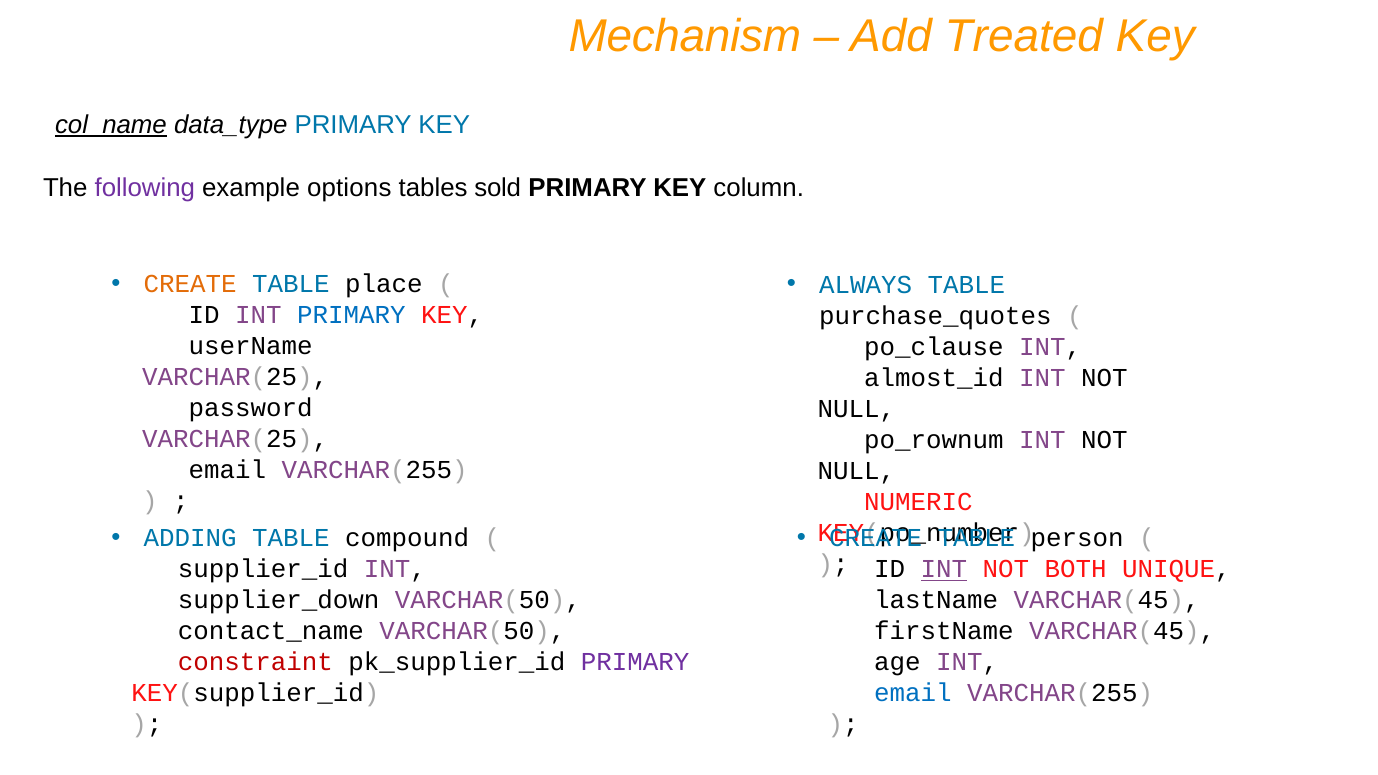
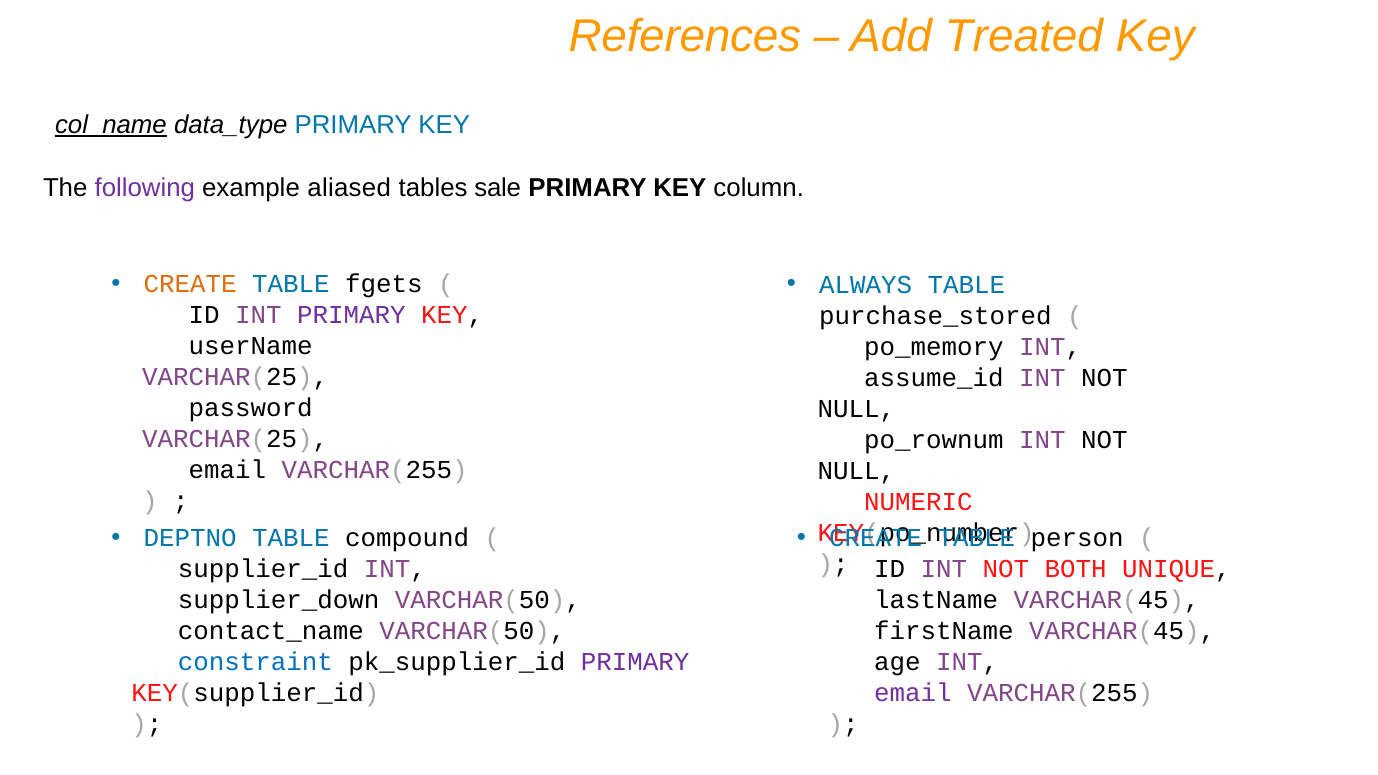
Mechanism: Mechanism -> References (685, 36)
options: options -> aliased (349, 188)
sold: sold -> sale (498, 188)
place: place -> fgets (384, 284)
PRIMARY colour: blue -> purple (351, 315)
purchase_quotes: purchase_quotes -> purchase_stored (935, 316)
po_clause: po_clause -> po_memory (934, 347)
almost_id: almost_id -> assume_id (934, 378)
ADDING: ADDING -> DEPTNO (190, 538)
INT underline: present -> none (944, 569)
constraint colour: red -> blue (255, 662)
email colour: blue -> purple (913, 693)
